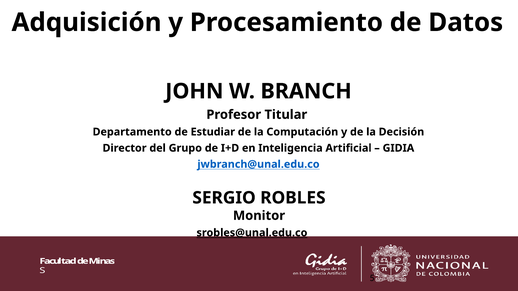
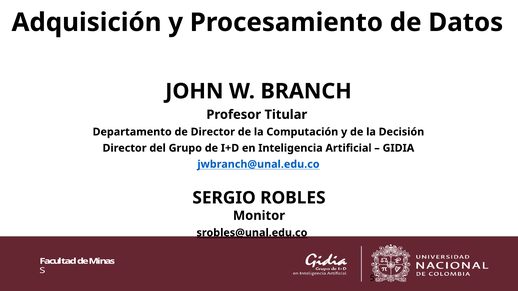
de Estudiar: Estudiar -> Director (213, 132)
